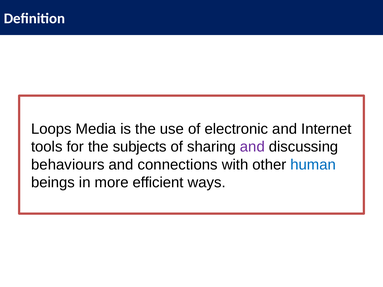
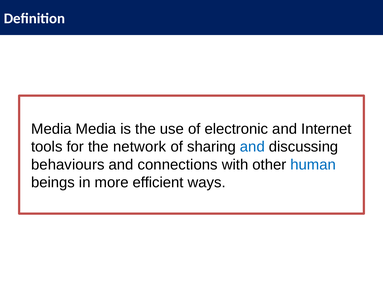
Loops: Loops -> Media (51, 129)
subjects: subjects -> network (140, 147)
and colour: purple -> blue (252, 147)
